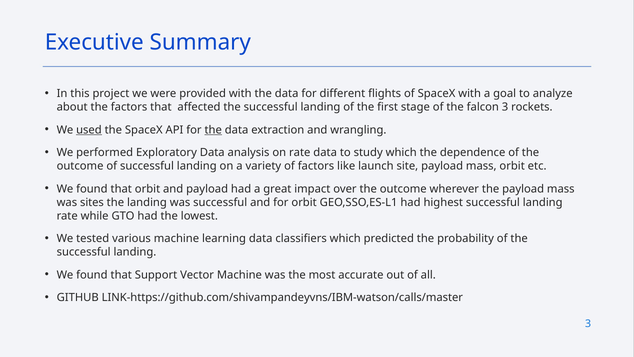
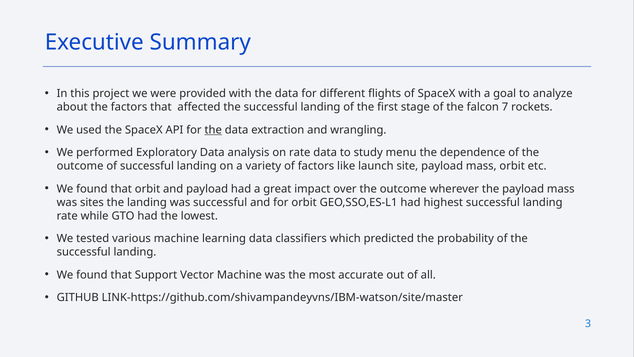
falcon 3: 3 -> 7 (505, 107)
used underline: present -> none (89, 130)
study which: which -> menu (401, 152)
LINK-https://github.com/shivampandeyvns/IBM-watson/calls/master: LINK-https://github.com/shivampandeyvns/IBM-watson/calls/master -> LINK-https://github.com/shivampandeyvns/IBM-watson/site/master (282, 297)
